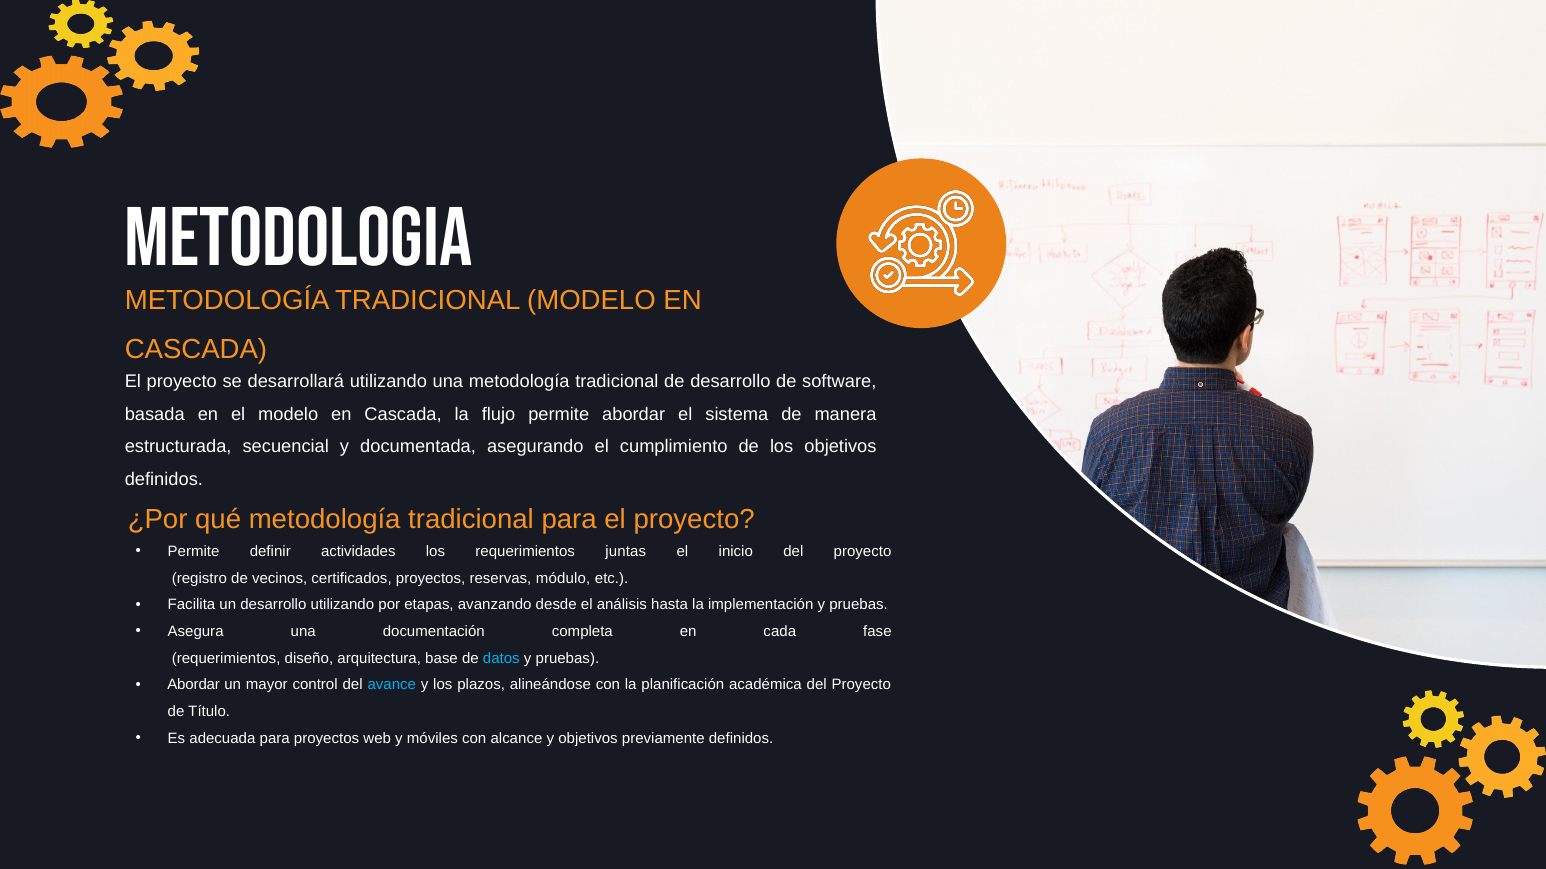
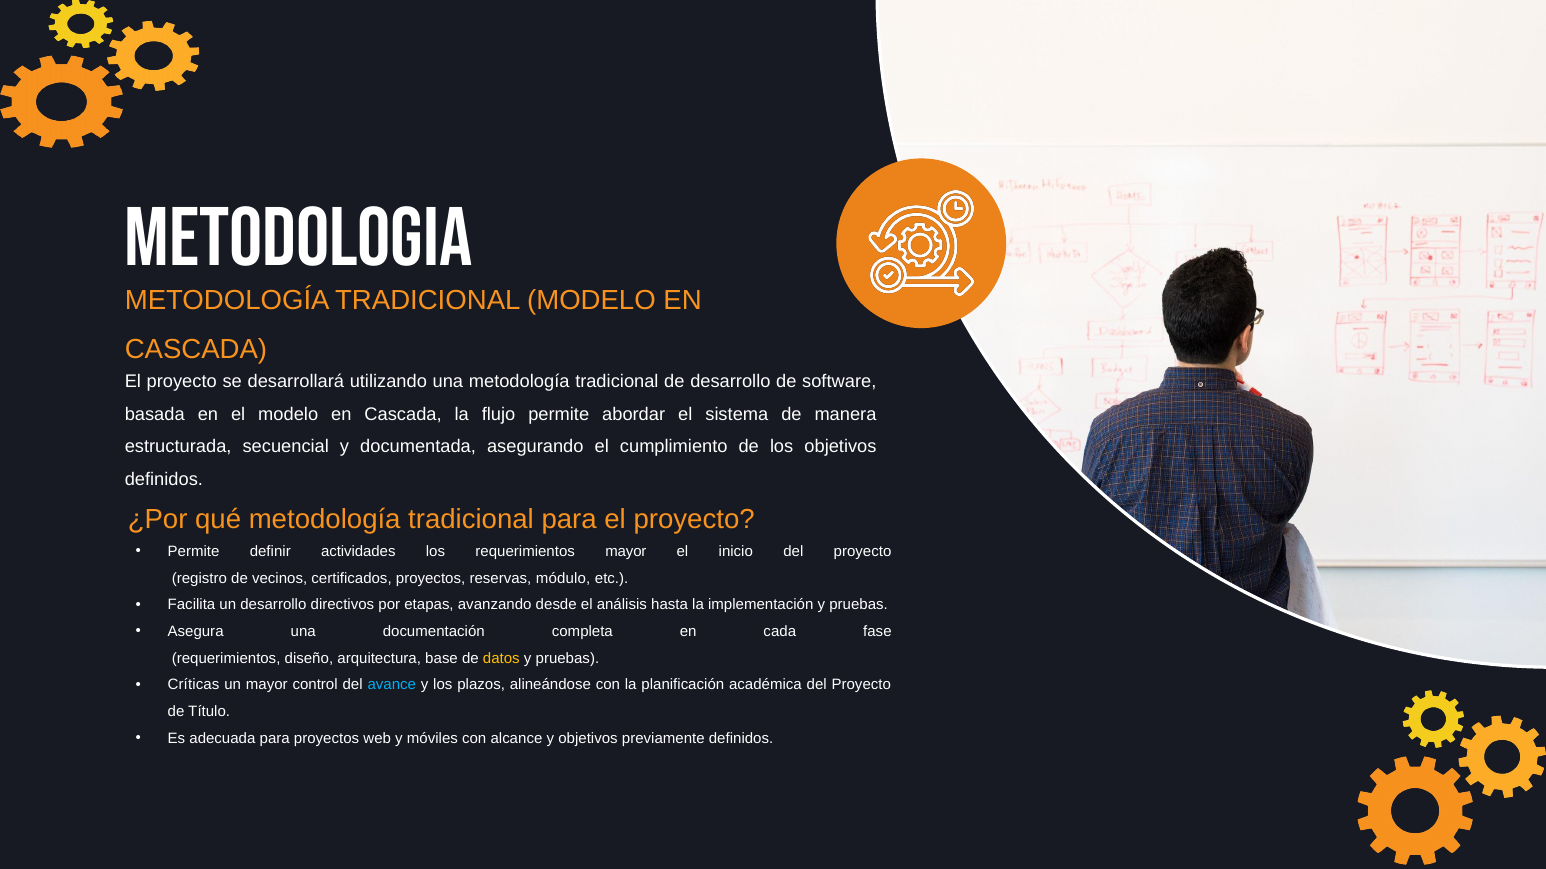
requerimientos juntas: juntas -> mayor (626, 552)
desarrollo utilizando: utilizando -> directivos (342, 605)
datos colour: light blue -> yellow (501, 659)
Abordar: Abordar -> Críticas (194, 685)
